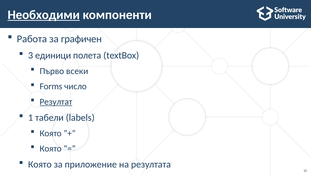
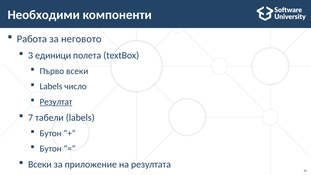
Необходими underline: present -> none (44, 15)
графичен: графичен -> неговото (81, 39)
Forms: Forms -> Labels (51, 86)
1: 1 -> 7 (31, 118)
Която: Която -> Бутон (51, 133)
Която: Която -> Бутон (51, 149)
Която: Която -> Всеки (40, 164)
